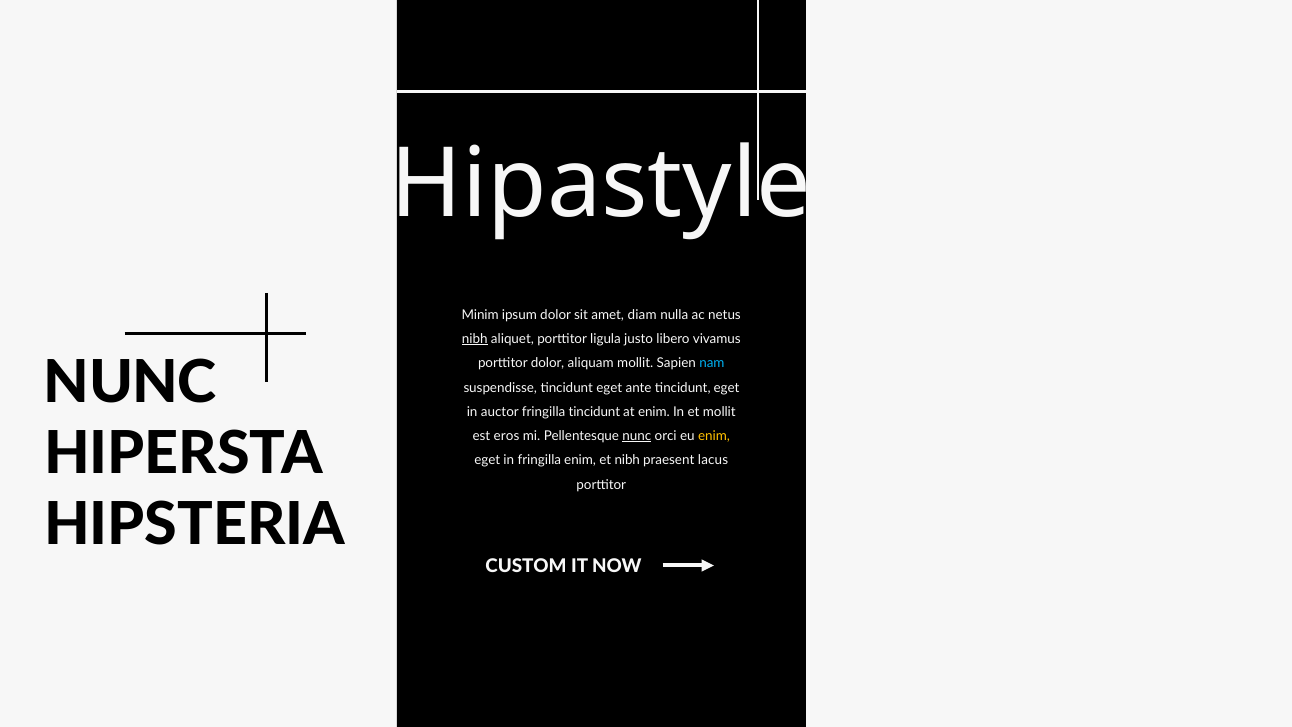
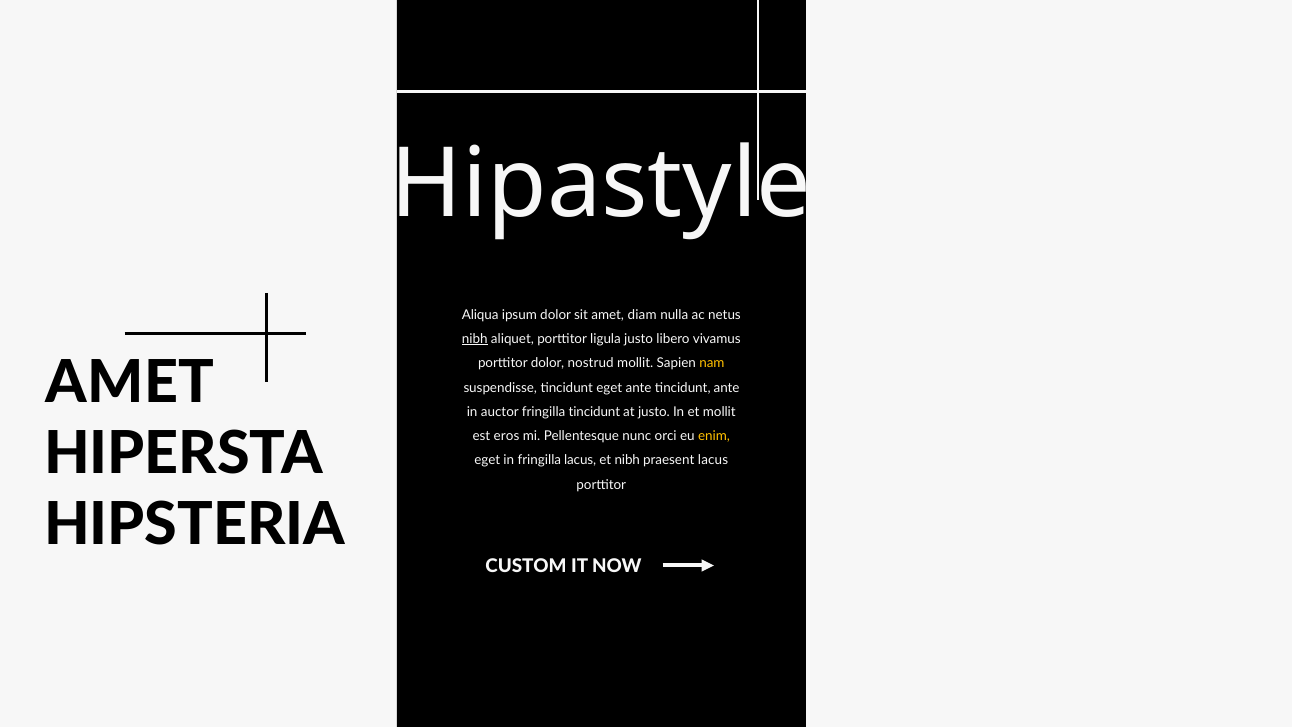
Minim: Minim -> Aliqua (480, 315)
aliquam: aliquam -> nostrud (591, 363)
nam colour: light blue -> yellow (712, 363)
NUNC: NUNC -> AMET (130, 382)
ante tincidunt eget: eget -> ante (727, 387)
at enim: enim -> justo (654, 412)
nunc underline: present -> none (637, 436)
fringilla enim: enim -> lacus (580, 460)
